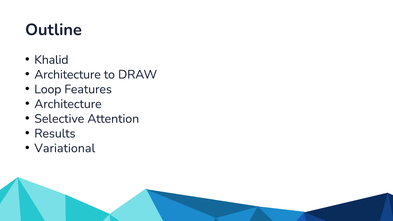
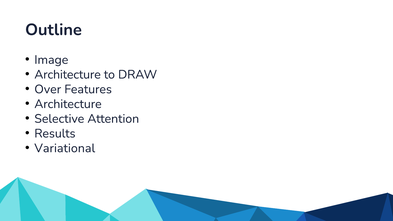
Khalid: Khalid -> Image (51, 60)
Loop: Loop -> Over (48, 89)
